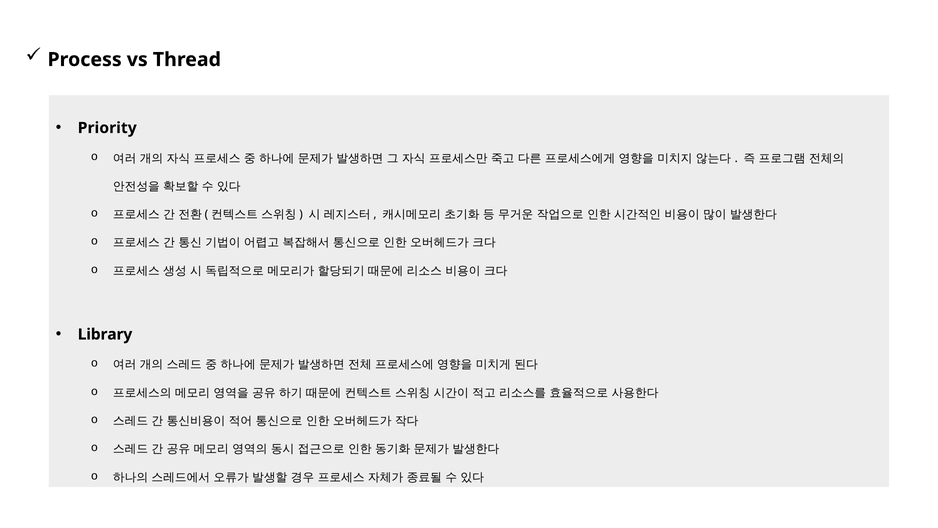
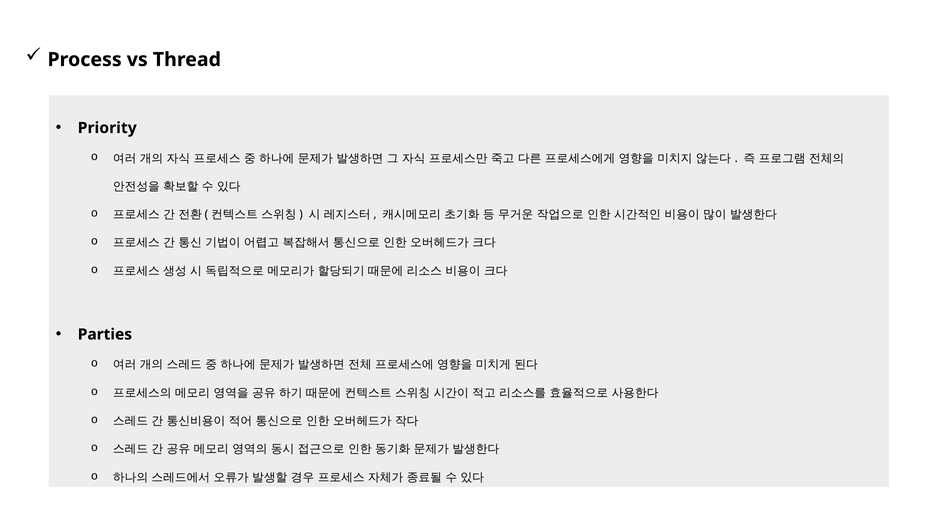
Library: Library -> Parties (105, 334)
